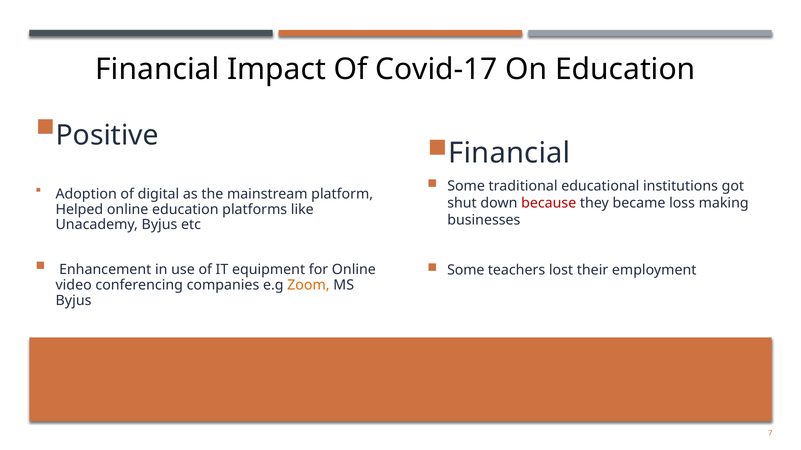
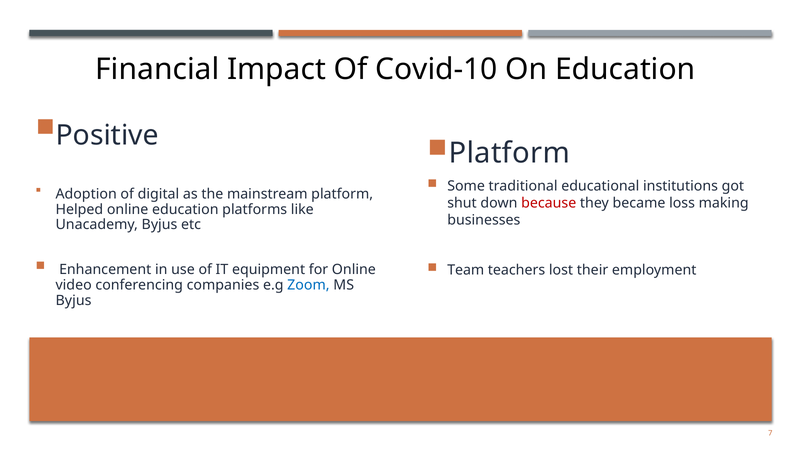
Covid-17: Covid-17 -> Covid-10 (436, 70)
Financial: Financial -> Platform (509, 153)
Some: Some -> Team (466, 270)
Zoom colour: orange -> blue (308, 285)
